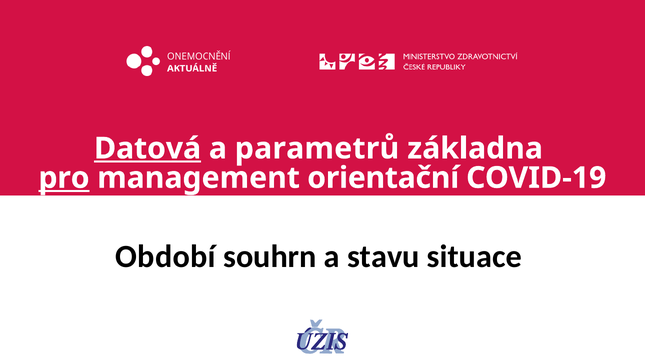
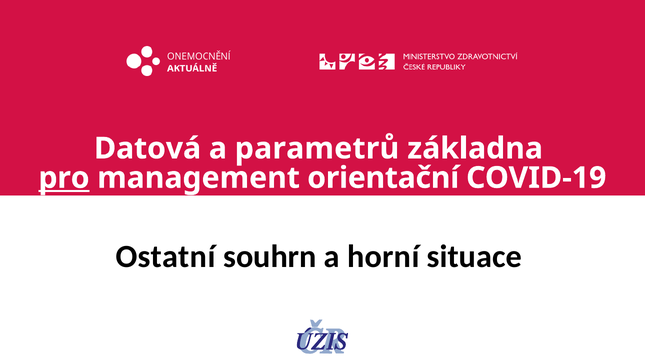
Datová underline: present -> none (148, 148)
Období: Období -> Ostatní (165, 256)
stavu: stavu -> horní (383, 256)
